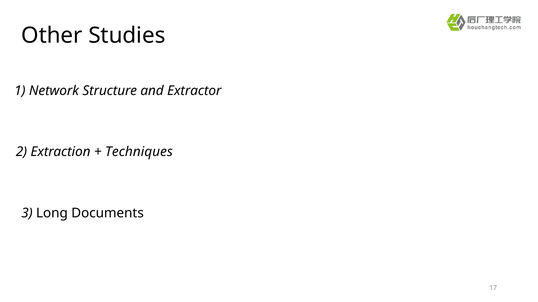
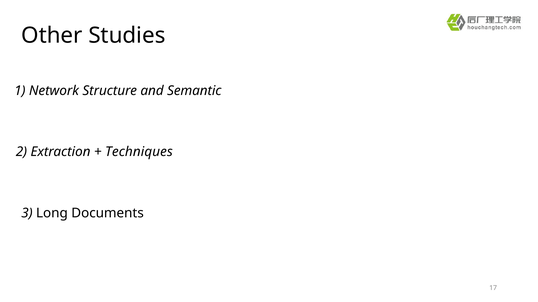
Extractor: Extractor -> Semantic (194, 91)
